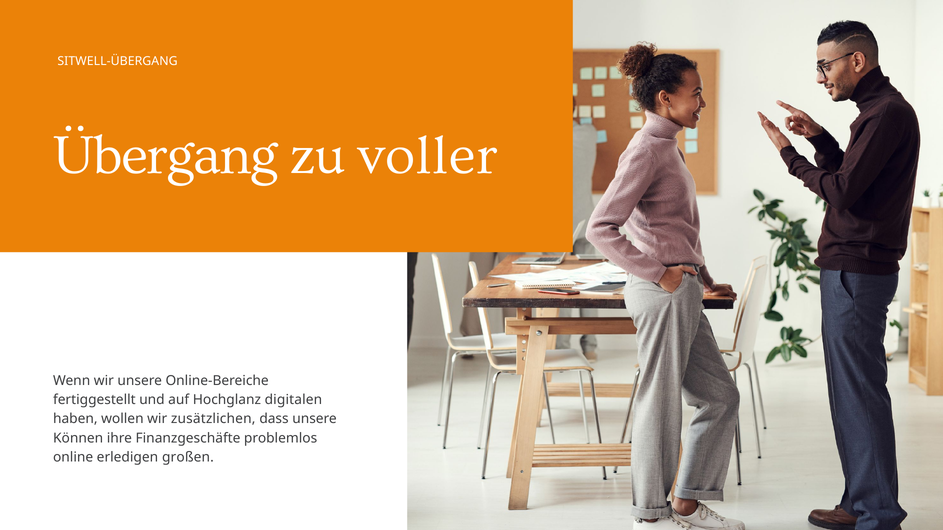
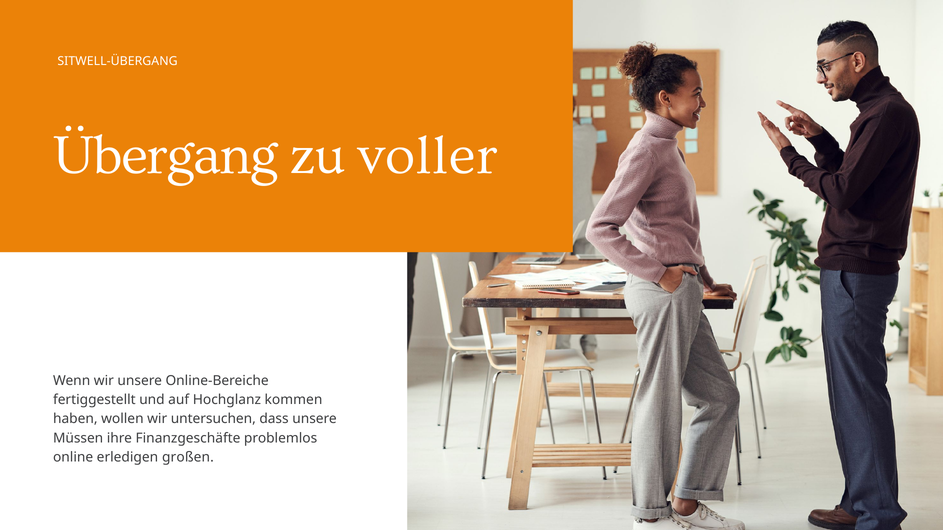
digitalen: digitalen -> kommen (293, 400)
zusätzlichen: zusätzlichen -> untersuchen (213, 419)
Können: Können -> Müssen (78, 439)
